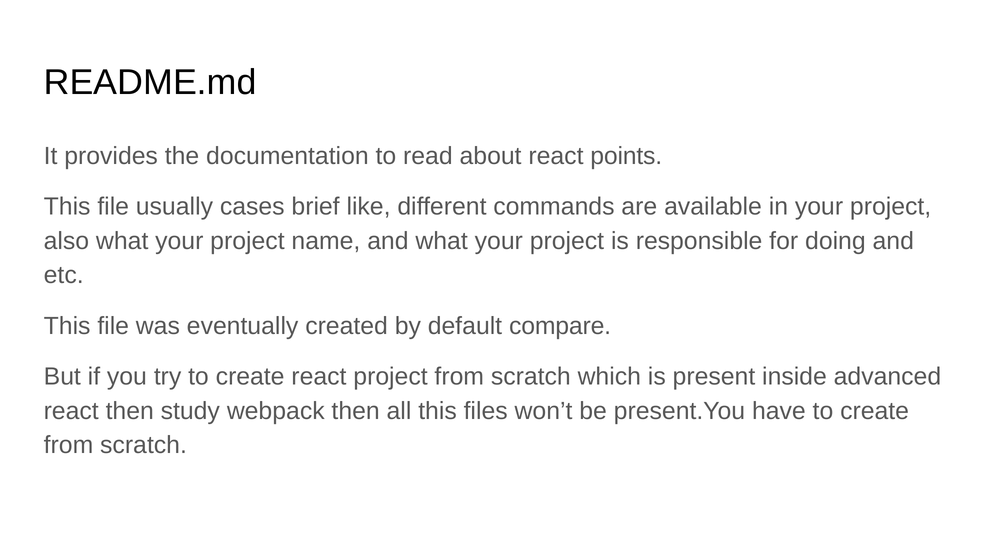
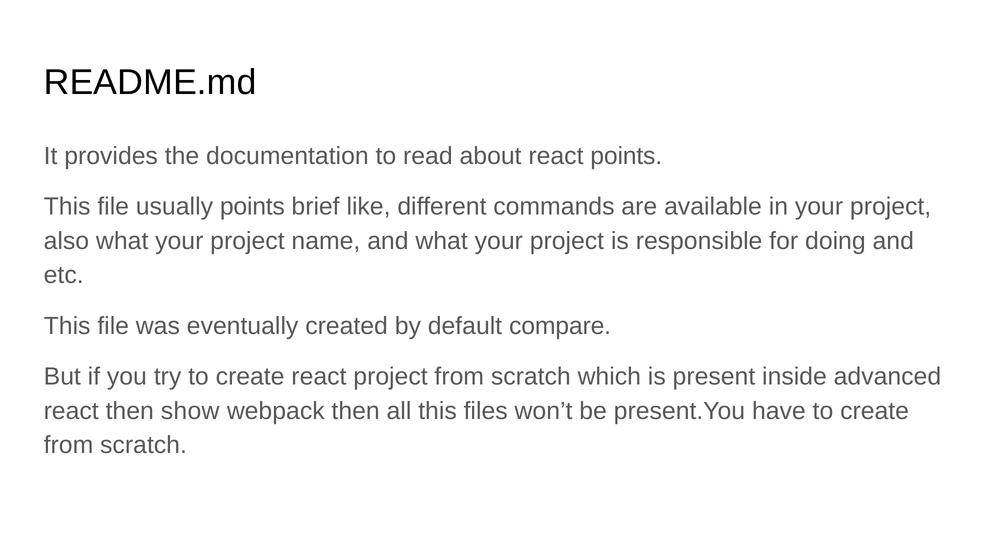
usually cases: cases -> points (252, 207)
study: study -> show (190, 411)
